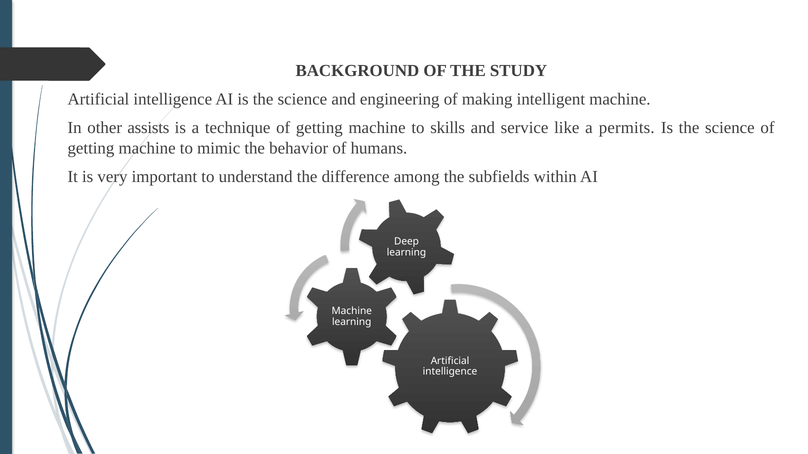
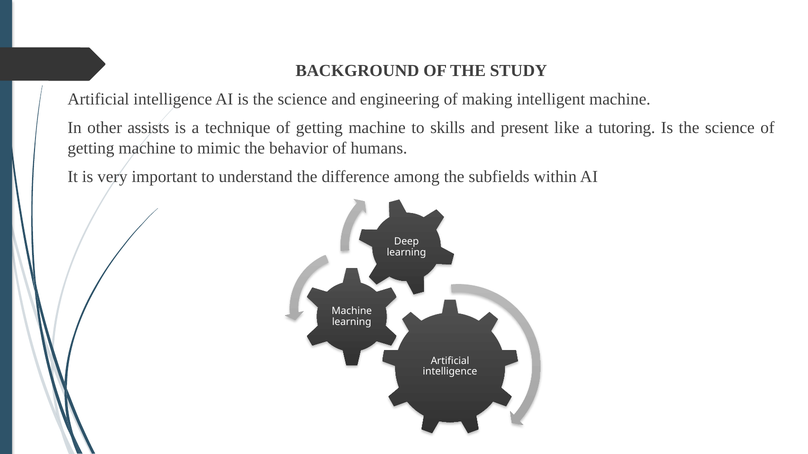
service: service -> present (525, 128)
permits: permits -> tutoring (627, 128)
